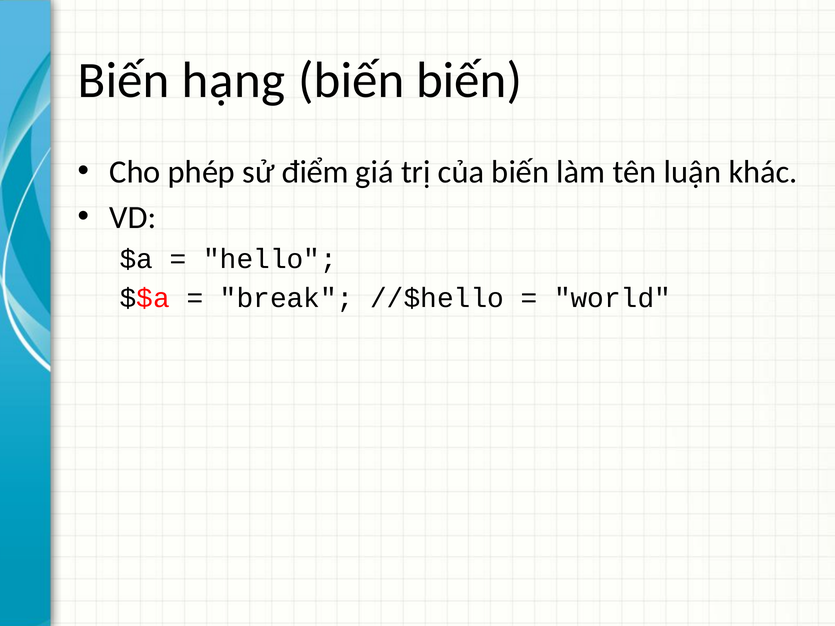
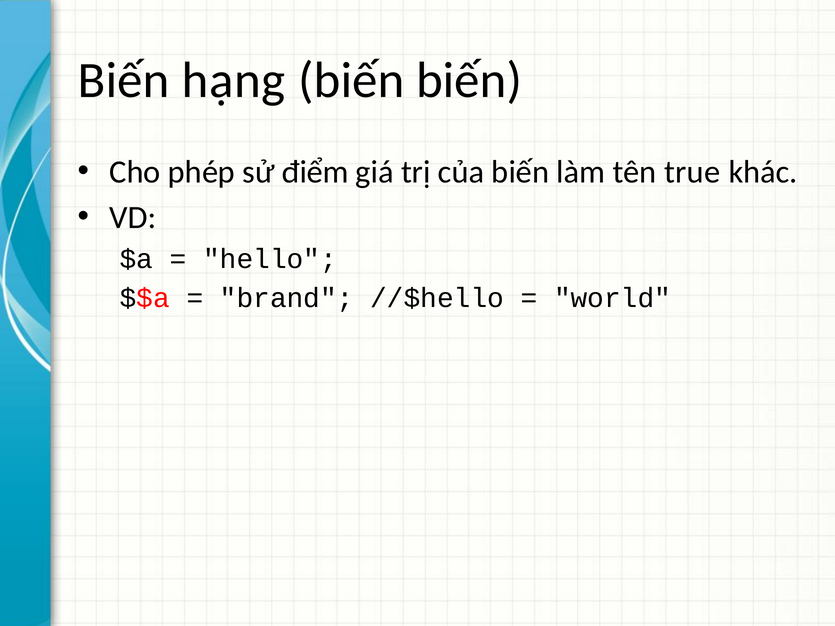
luận: luận -> true (692, 172)
break: break -> brand (287, 298)
